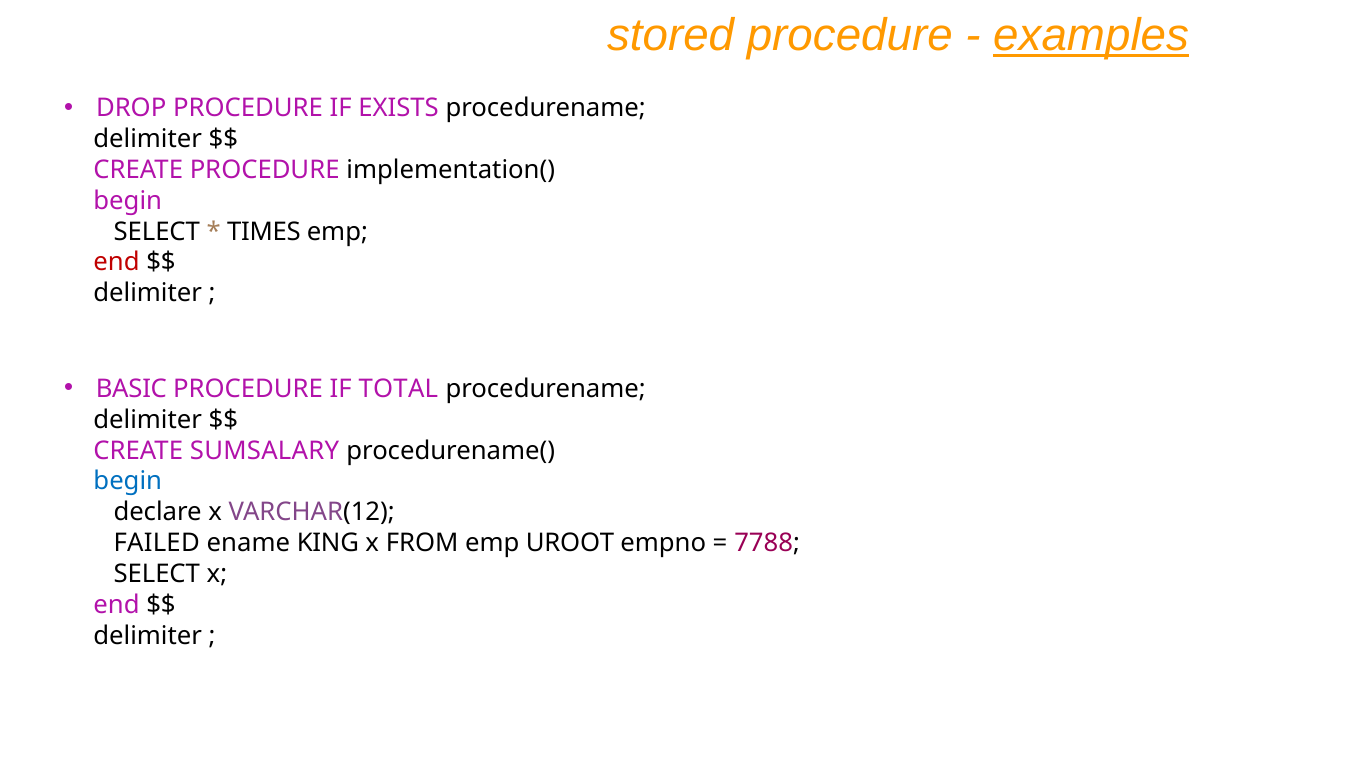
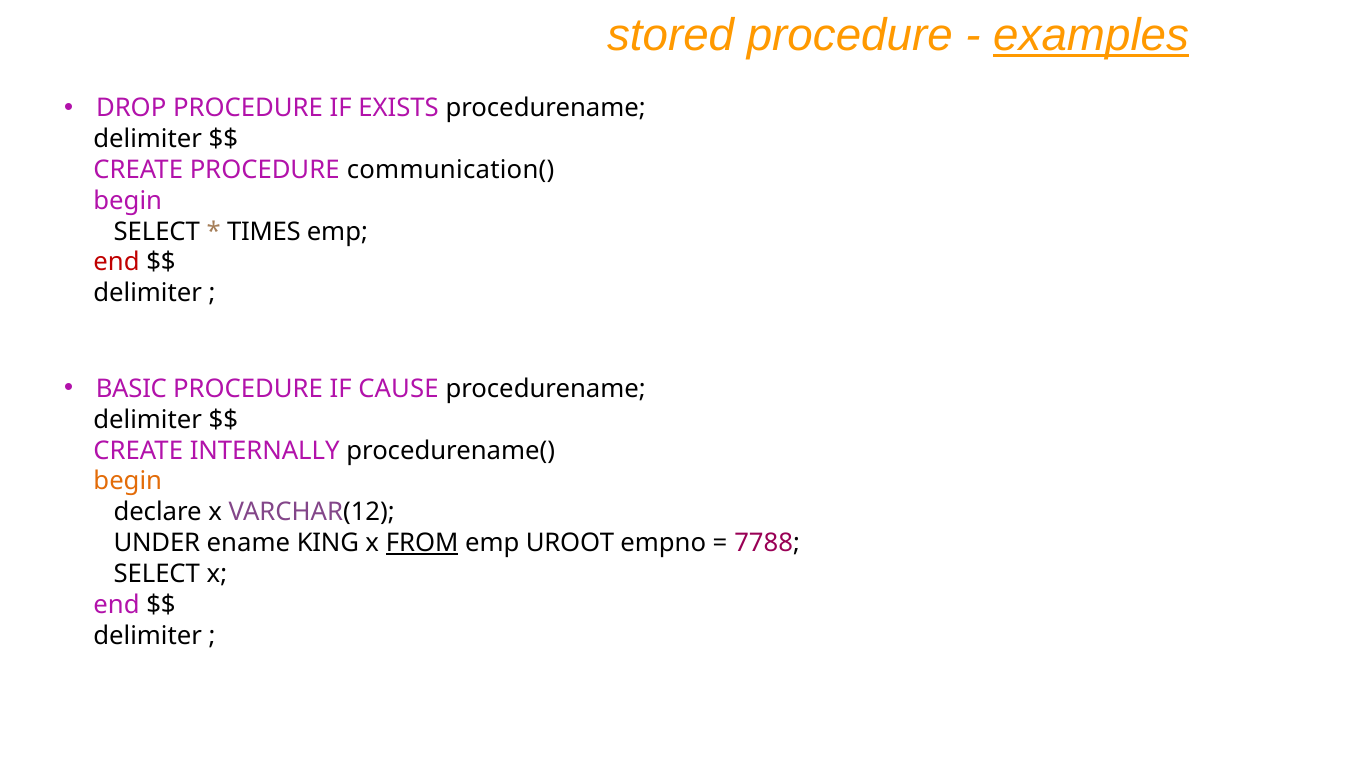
implementation(: implementation( -> communication( (451, 170)
TOTAL: TOTAL -> CAUSE (398, 389)
SUMSALARY: SUMSALARY -> INTERNALLY (265, 451)
begin colour: blue -> orange (128, 482)
FAILED: FAILED -> UNDER (157, 543)
FROM underline: none -> present (422, 543)
